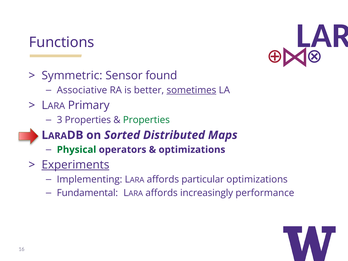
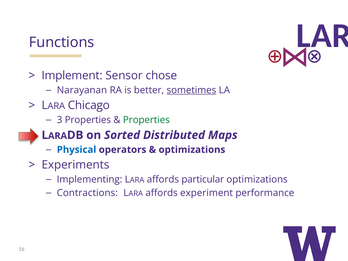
Symmetric: Symmetric -> Implement (72, 76)
found: found -> chose (161, 76)
Associative: Associative -> Narayanan (82, 90)
Primary: Primary -> Chicago (89, 105)
Physical colour: green -> blue (77, 150)
Experiments underline: present -> none (75, 165)
Fundamental: Fundamental -> Contractions (87, 193)
increasingly: increasingly -> experiment (207, 193)
